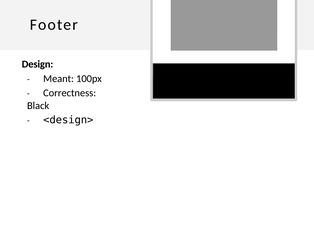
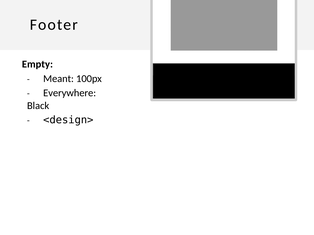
Design: Design -> Empty (37, 64)
Correctness: Correctness -> Everywhere (70, 93)
